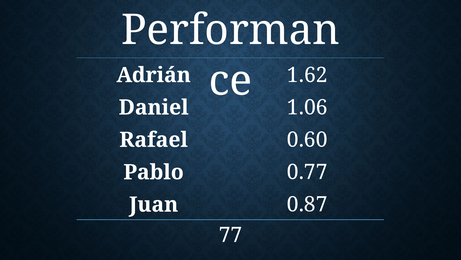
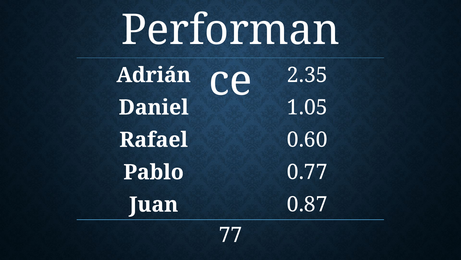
1.62: 1.62 -> 2.35 (307, 75)
1.06: 1.06 -> 1.05 (307, 107)
